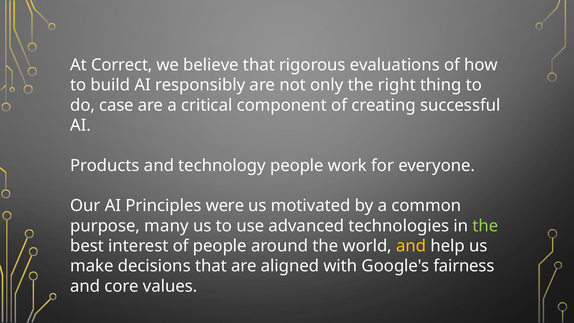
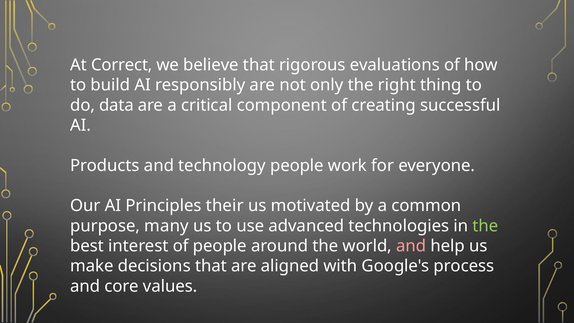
case: case -> data (116, 105)
were: were -> their (225, 206)
and colour: yellow -> pink (411, 246)
fairness: fairness -> process (464, 266)
